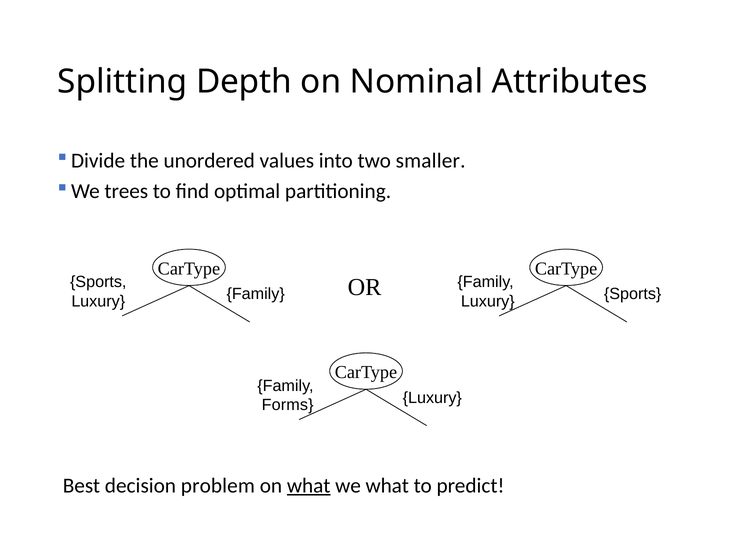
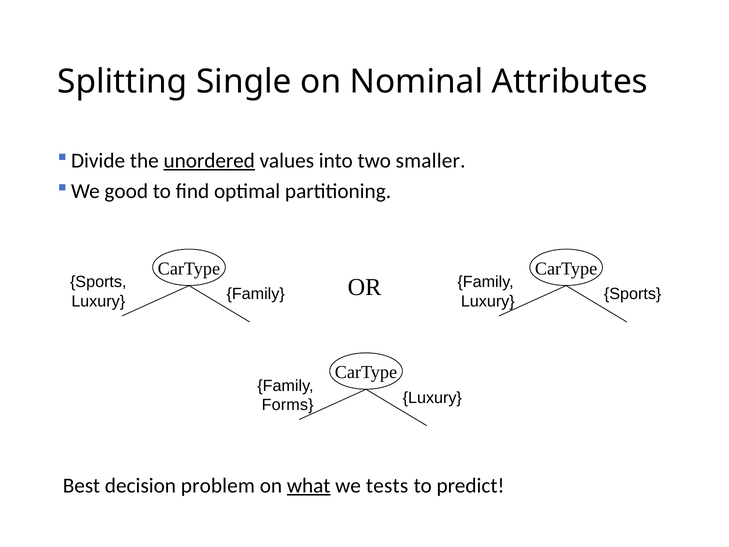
Depth: Depth -> Single (244, 82)
unordered underline: none -> present (209, 161)
trees: trees -> good (126, 191)
we what: what -> tests (387, 485)
